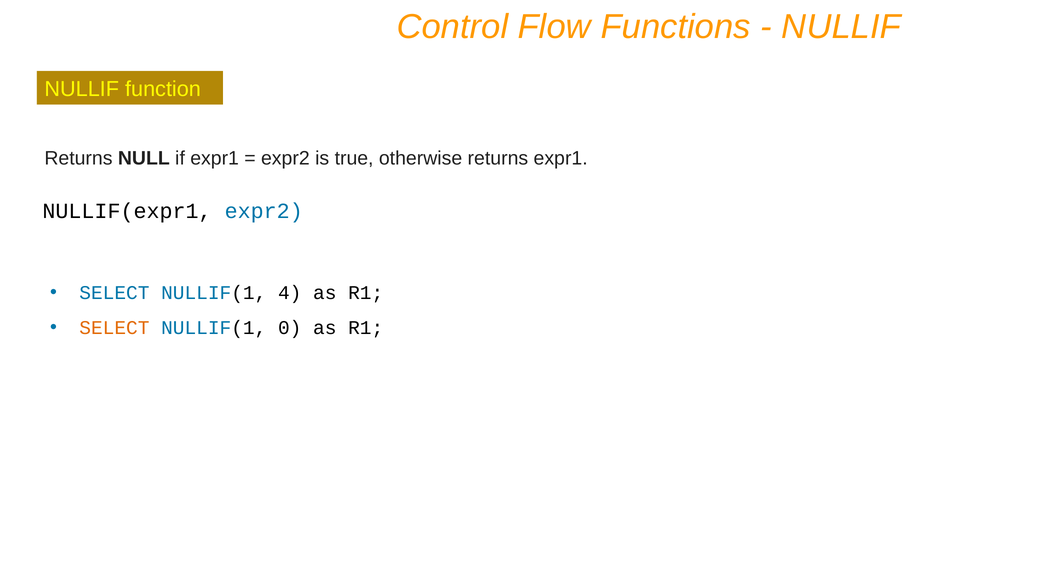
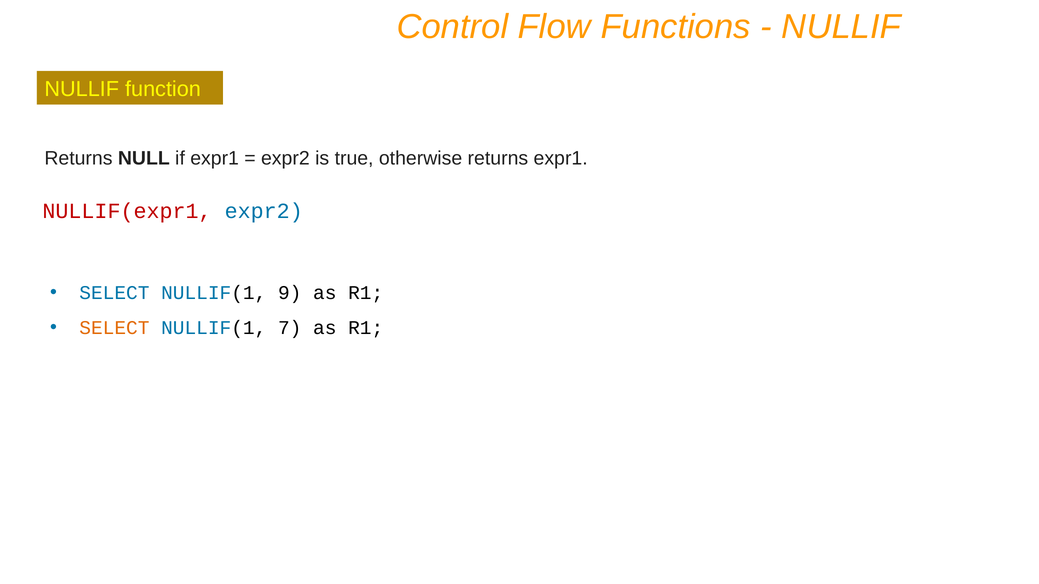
NULLIF(expr1 colour: black -> red (127, 211)
4: 4 -> 9 (290, 293)
0: 0 -> 7 (290, 328)
